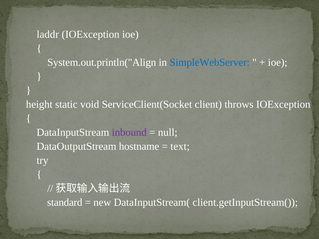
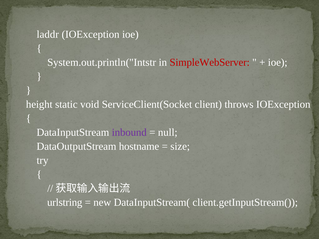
System.out.println("Align: System.out.println("Align -> System.out.println("Intstr (102, 62)
SimpleWebServer colour: blue -> red (210, 62)
text: text -> size (180, 147)
standard: standard -> urlstring (65, 203)
